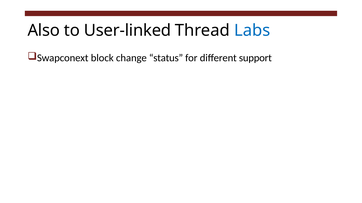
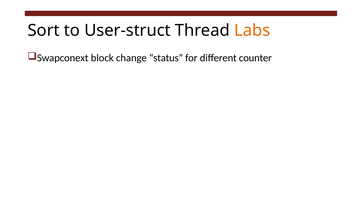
Also: Also -> Sort (44, 30)
User-linked: User-linked -> User-struct (128, 30)
Labs colour: blue -> orange (252, 30)
support: support -> counter (255, 58)
